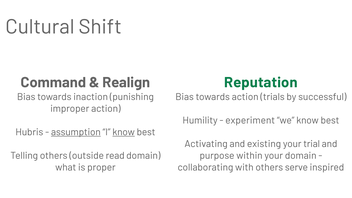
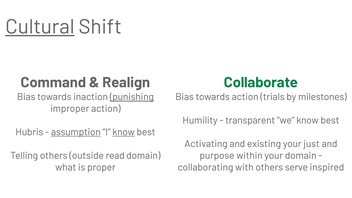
Cultural underline: none -> present (40, 27)
Reputation: Reputation -> Collaborate (261, 83)
punishing underline: none -> present (132, 97)
successful: successful -> milestones (322, 97)
experiment: experiment -> transparent (250, 120)
trial: trial -> just (312, 144)
